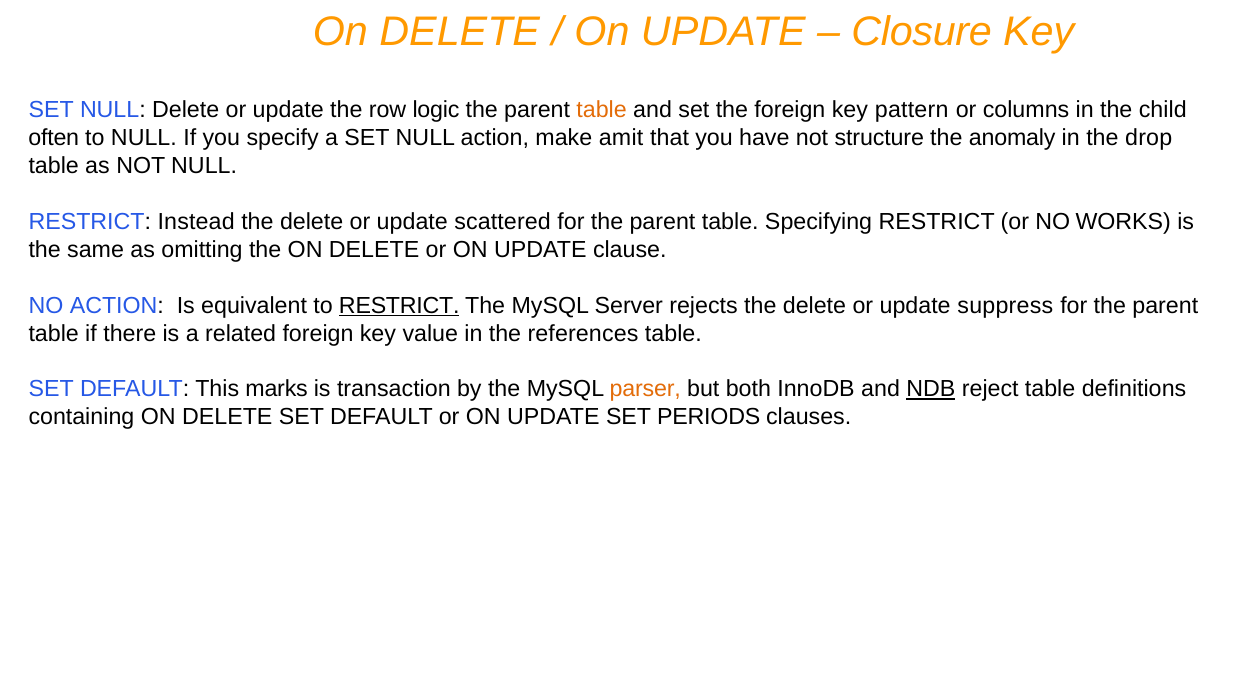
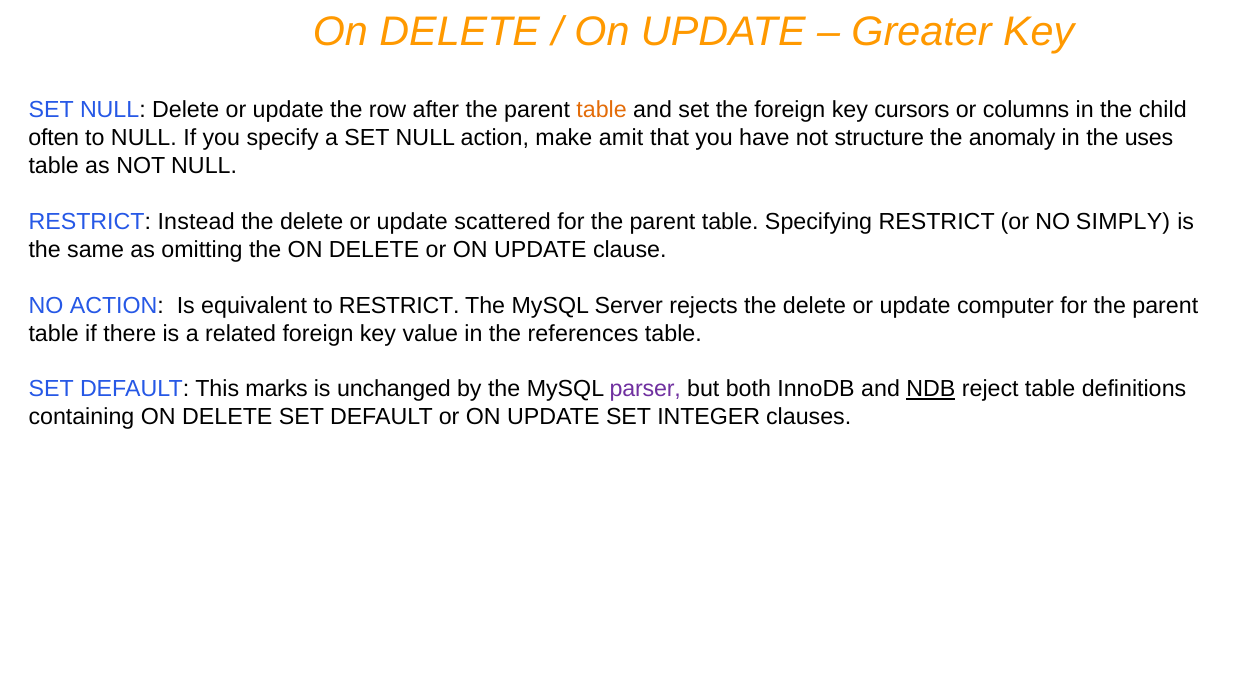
Closure: Closure -> Greater (921, 32)
logic: logic -> after (436, 110)
pattern: pattern -> cursors (912, 110)
drop: drop -> uses (1149, 138)
WORKS: WORKS -> SIMPLY (1123, 222)
RESTRICT underline: present -> none (399, 305)
suppress: suppress -> computer (1005, 305)
transaction: transaction -> unchanged (394, 389)
parser colour: orange -> purple (645, 389)
PERIODS: PERIODS -> INTEGER (709, 417)
